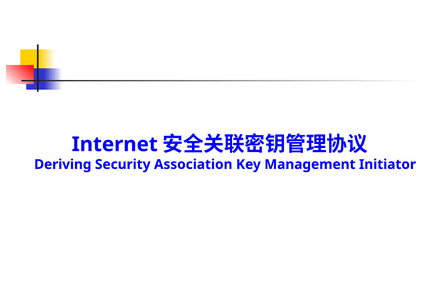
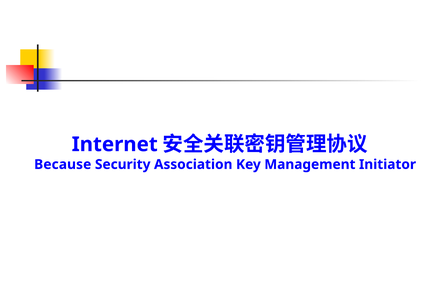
Deriving: Deriving -> Because (63, 164)
